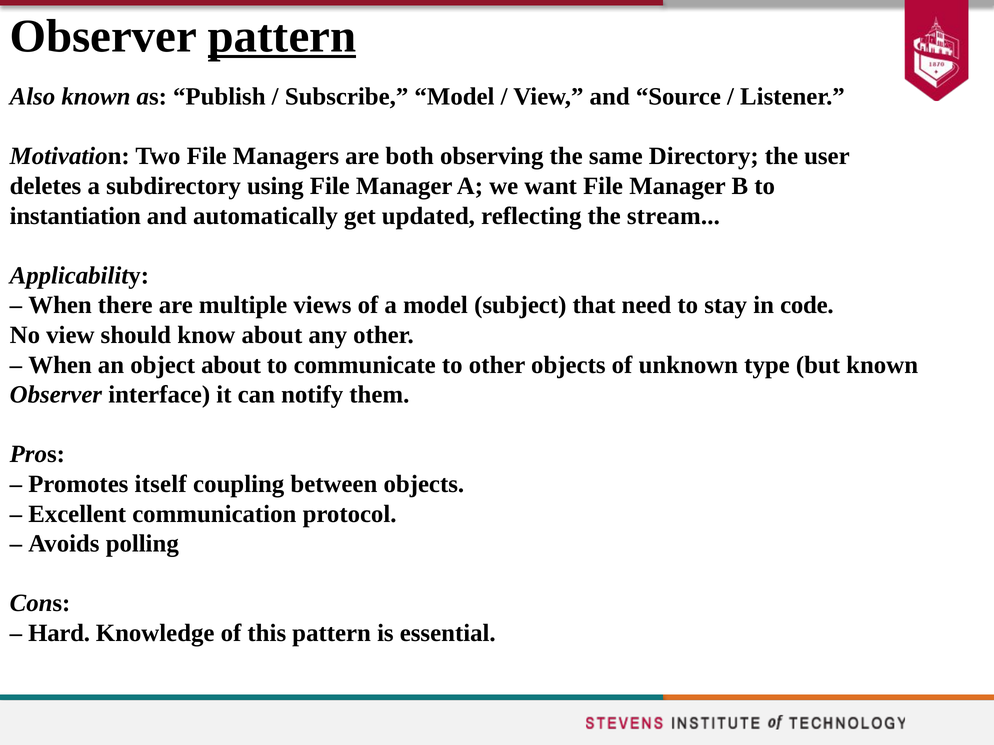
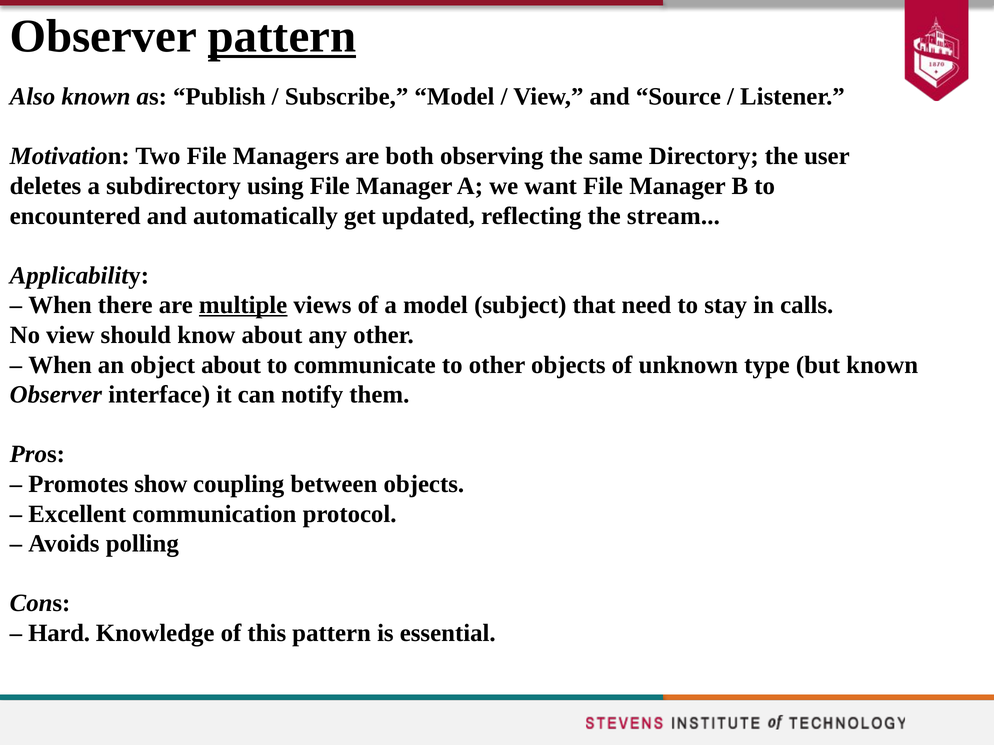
instantiation: instantiation -> encountered (75, 216)
multiple underline: none -> present (243, 305)
code: code -> calls (807, 305)
itself: itself -> show (161, 484)
